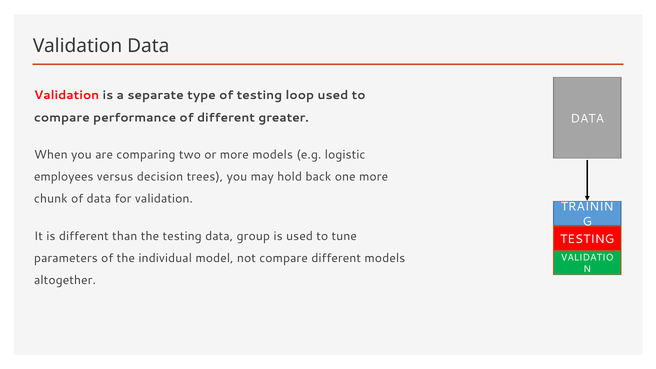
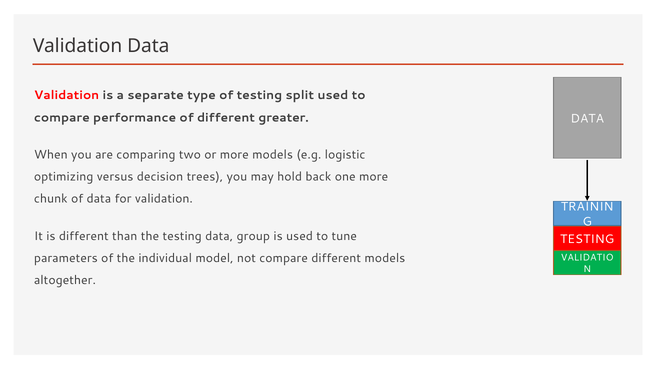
loop: loop -> split (300, 95)
employees: employees -> optimizing (64, 177)
